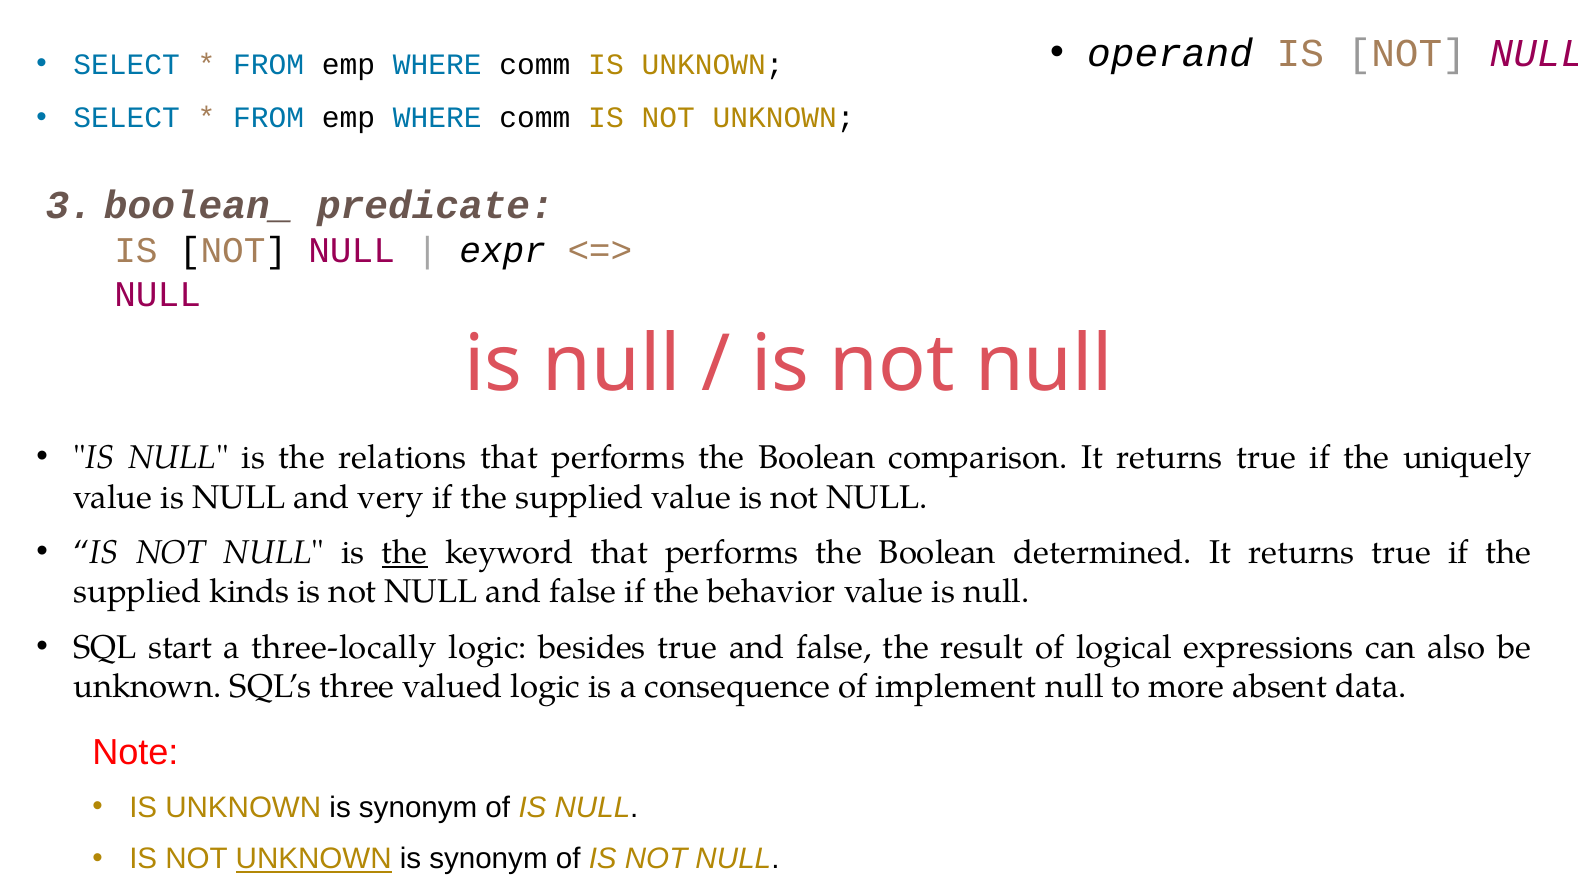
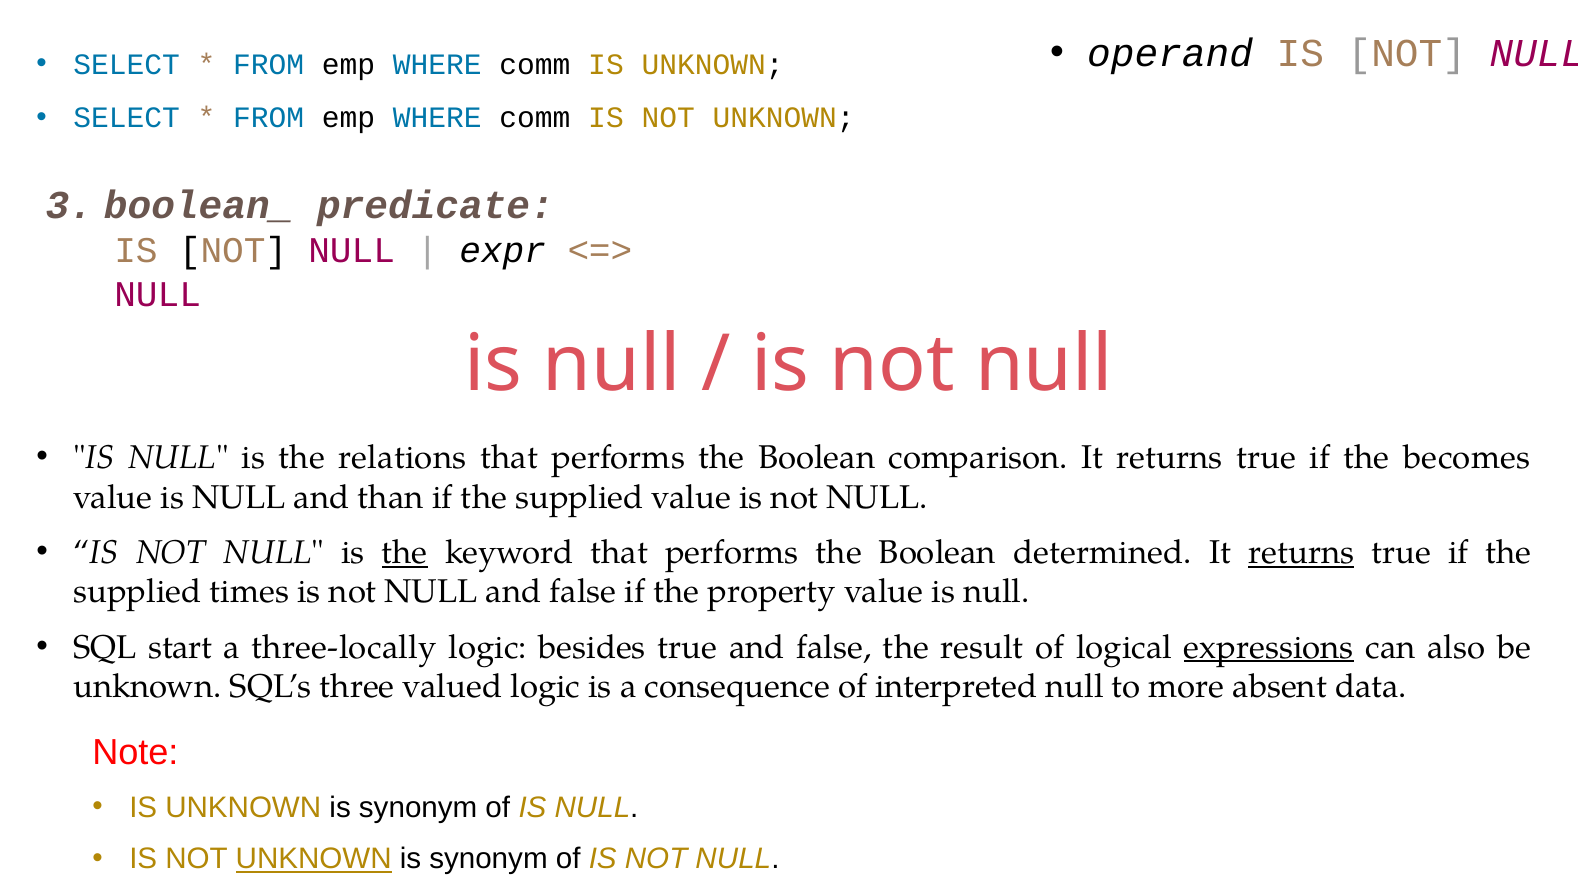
uniquely: uniquely -> becomes (1467, 458)
very: very -> than (391, 497)
returns underline: none -> present (1301, 552)
kinds: kinds -> times (249, 592)
behavior: behavior -> property (772, 592)
expressions underline: none -> present (1269, 647)
implement: implement -> interpreted (956, 686)
